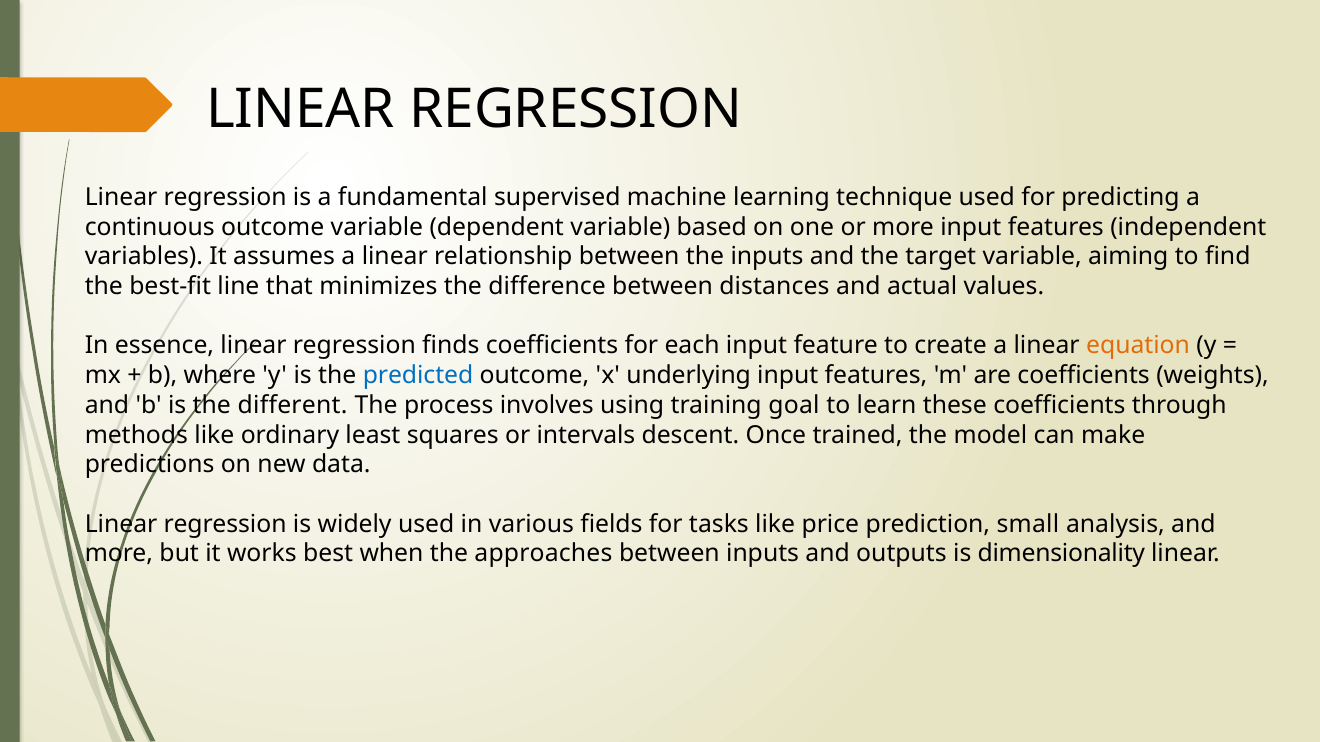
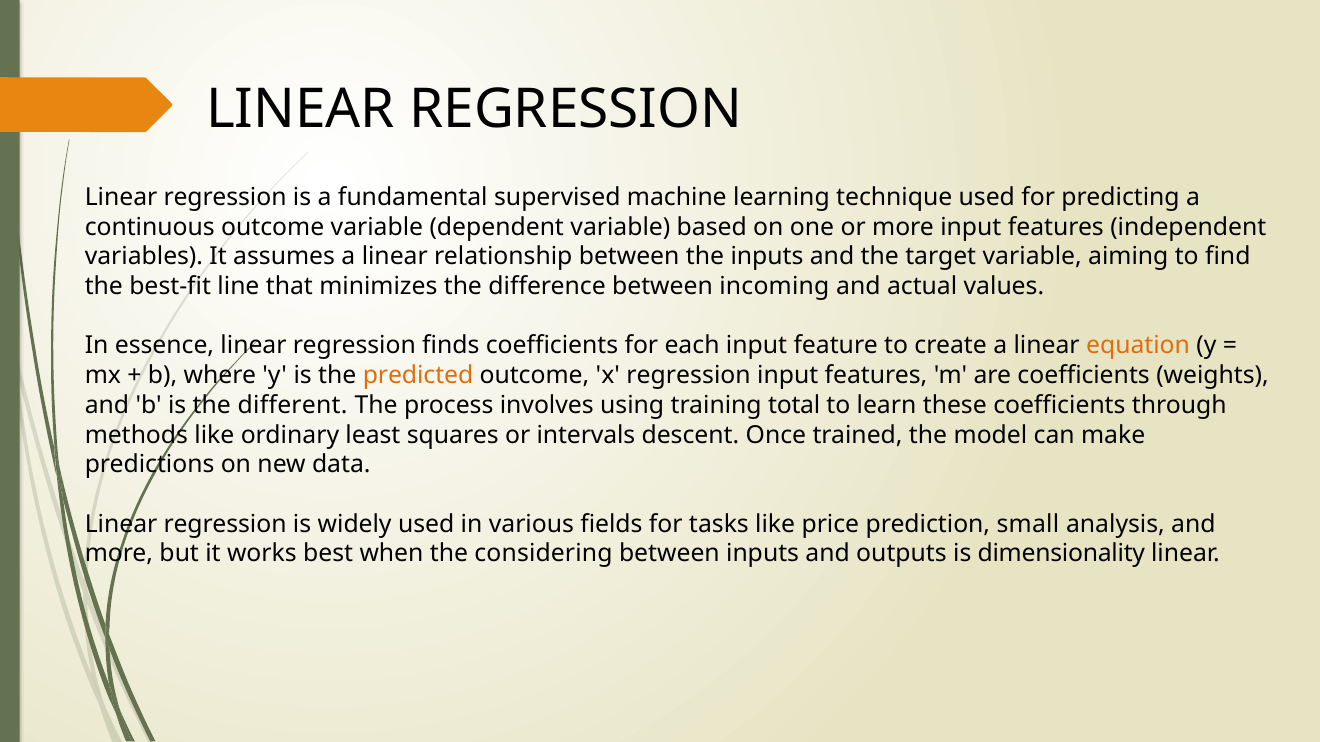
distances: distances -> incoming (774, 287)
predicted colour: blue -> orange (418, 376)
x underlying: underlying -> regression (689, 376)
goal: goal -> total (794, 405)
approaches: approaches -> considering (543, 554)
